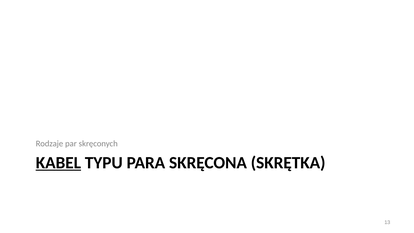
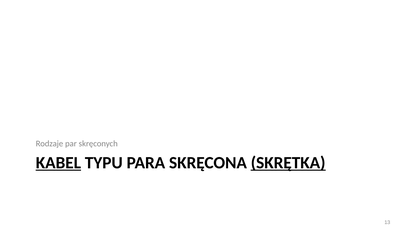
SKRĘTKA underline: none -> present (288, 163)
